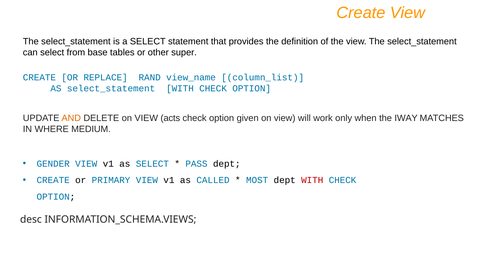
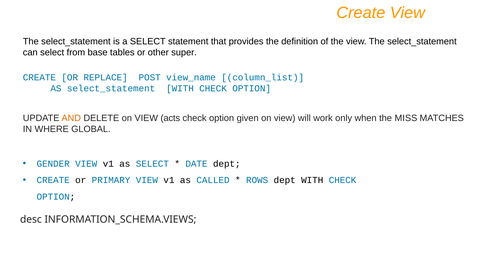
RAND: RAND -> POST (150, 78)
IWAY: IWAY -> MISS (406, 118)
MEDIUM: MEDIUM -> GLOBAL (91, 129)
PASS: PASS -> DATE (196, 164)
MOST: MOST -> ROWS (257, 181)
WITH colour: red -> black (312, 181)
